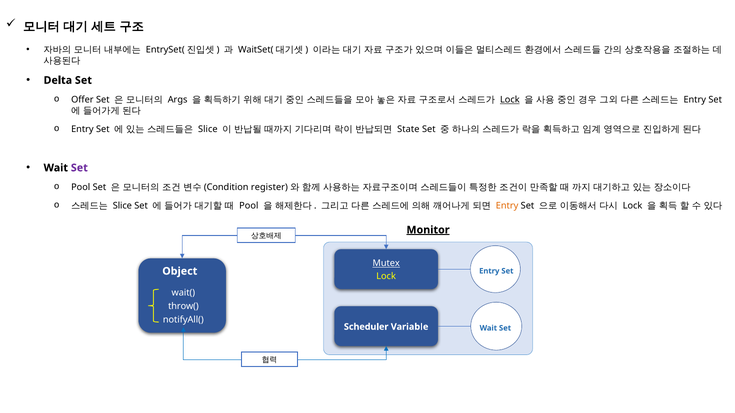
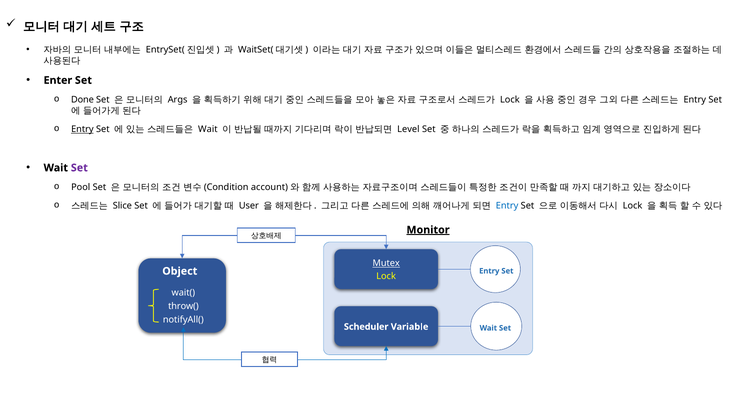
Delta: Delta -> Enter (58, 80)
Offer: Offer -> Done (82, 100)
Lock underline: present -> none (510, 100)
Entry underline: none -> present (82, 130)
Slice: Slice -> Wait (208, 130)
State: State -> Level (408, 130)
register: register -> account (269, 187)
Pool: Pool -> User (249, 206)
Entry colour: orange -> blue (507, 206)
